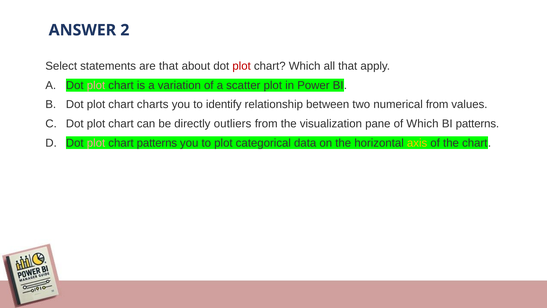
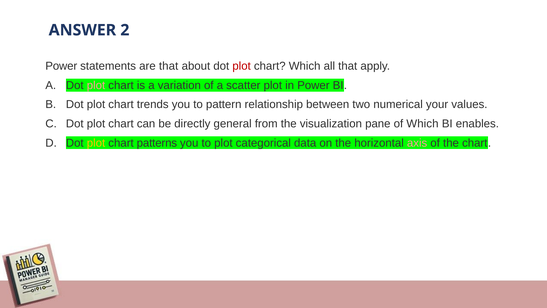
Select: Select -> Power (61, 66)
charts: charts -> trends (153, 104)
identify: identify -> pattern (224, 104)
numerical from: from -> your (437, 104)
outliers: outliers -> general (233, 124)
BI patterns: patterns -> enables (477, 124)
plot colour: pink -> yellow (96, 143)
axis colour: yellow -> pink (417, 143)
